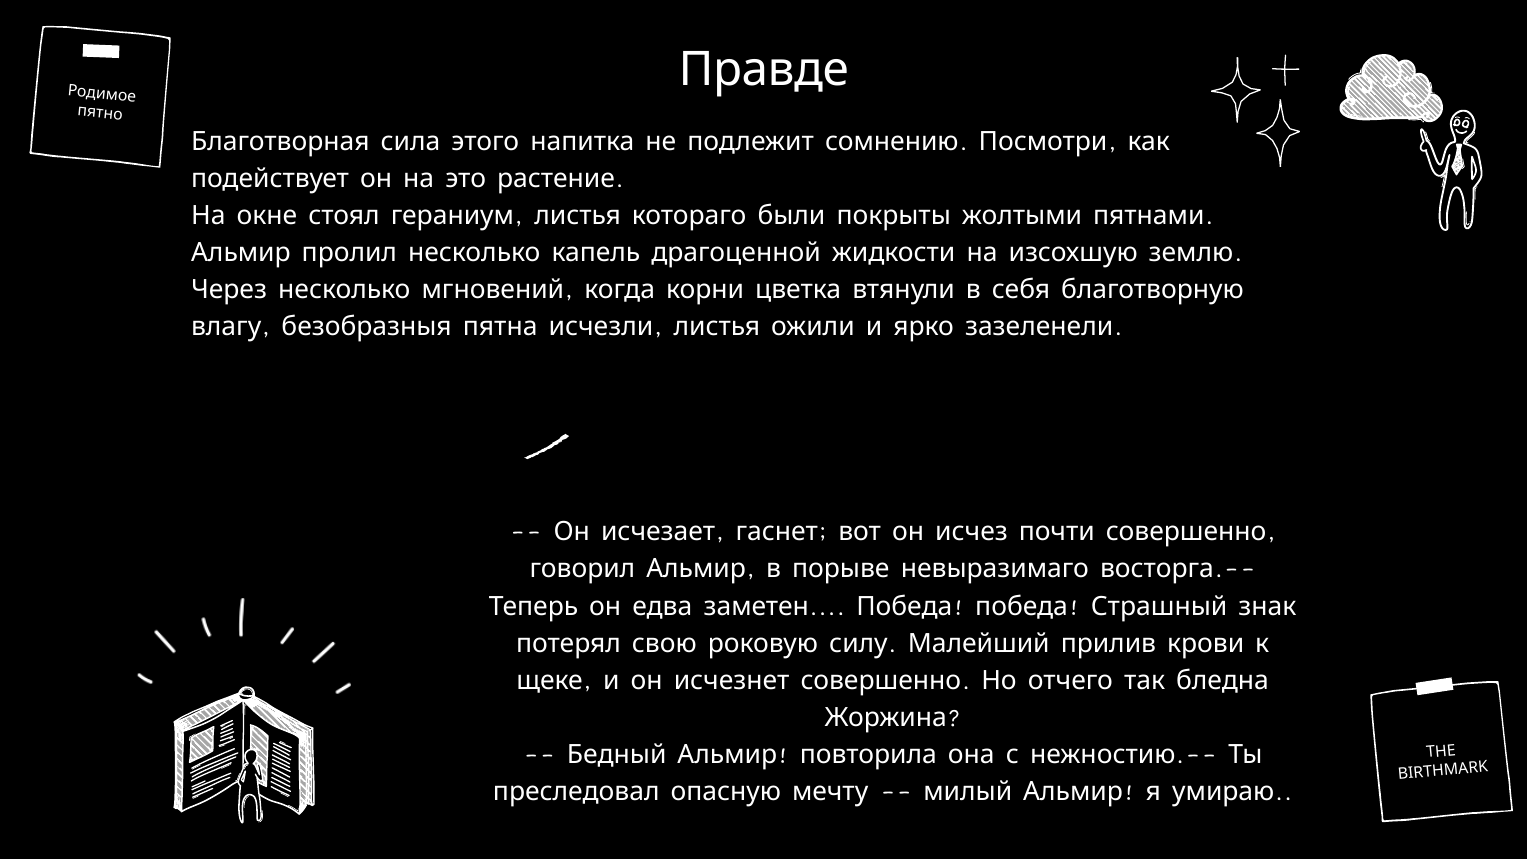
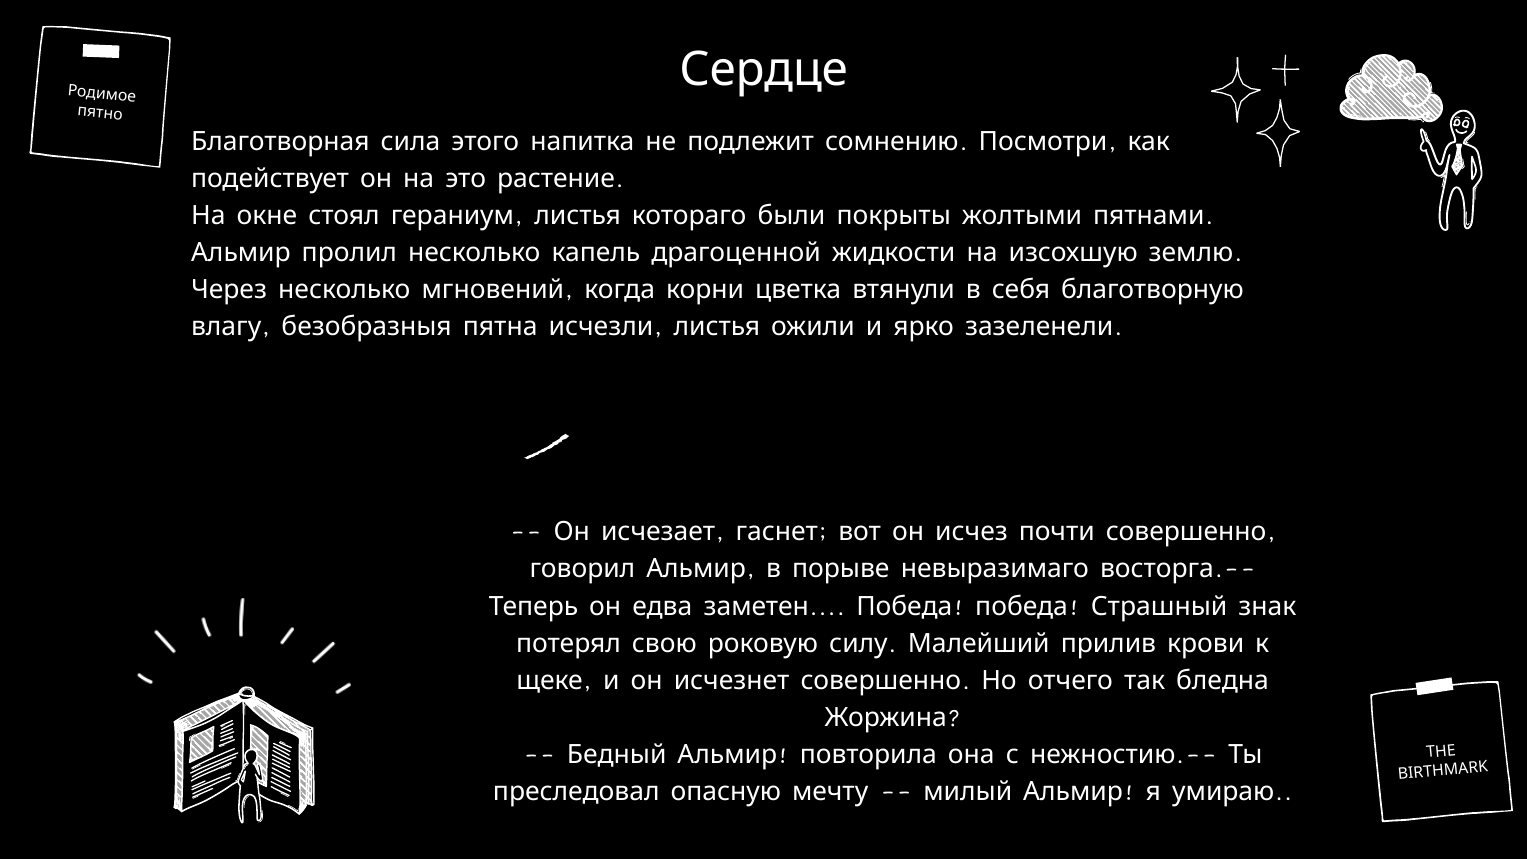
Правде: Правде -> Сердце (764, 70)
